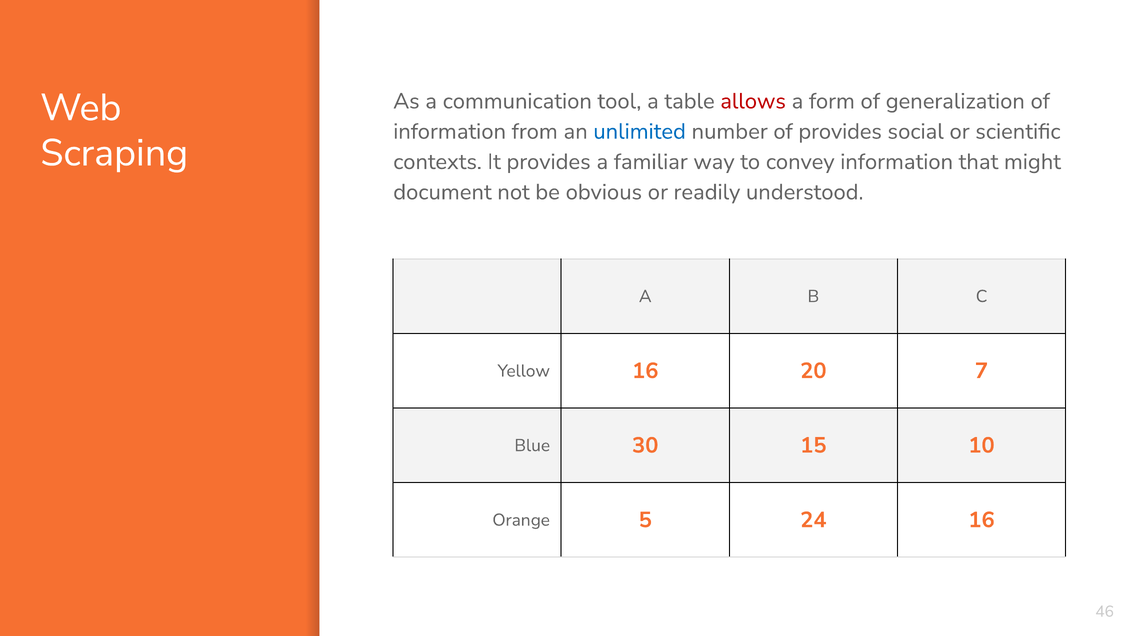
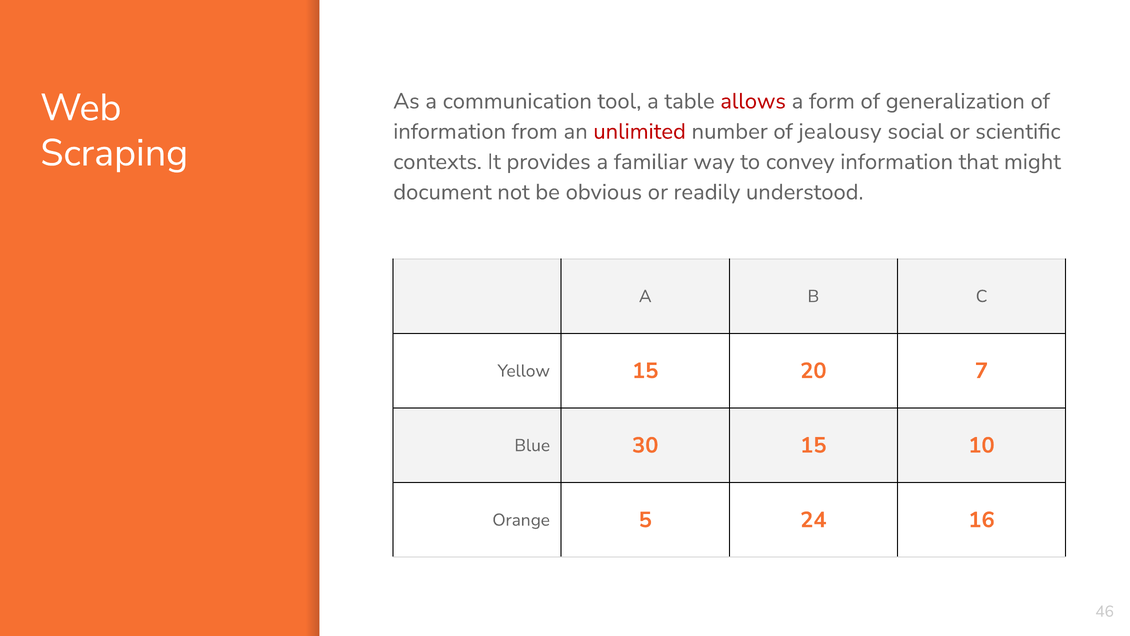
unlimited colour: blue -> red (640, 131)
of provides: provides -> jealousy (840, 131)
Yellow 16: 16 -> 15 (645, 371)
